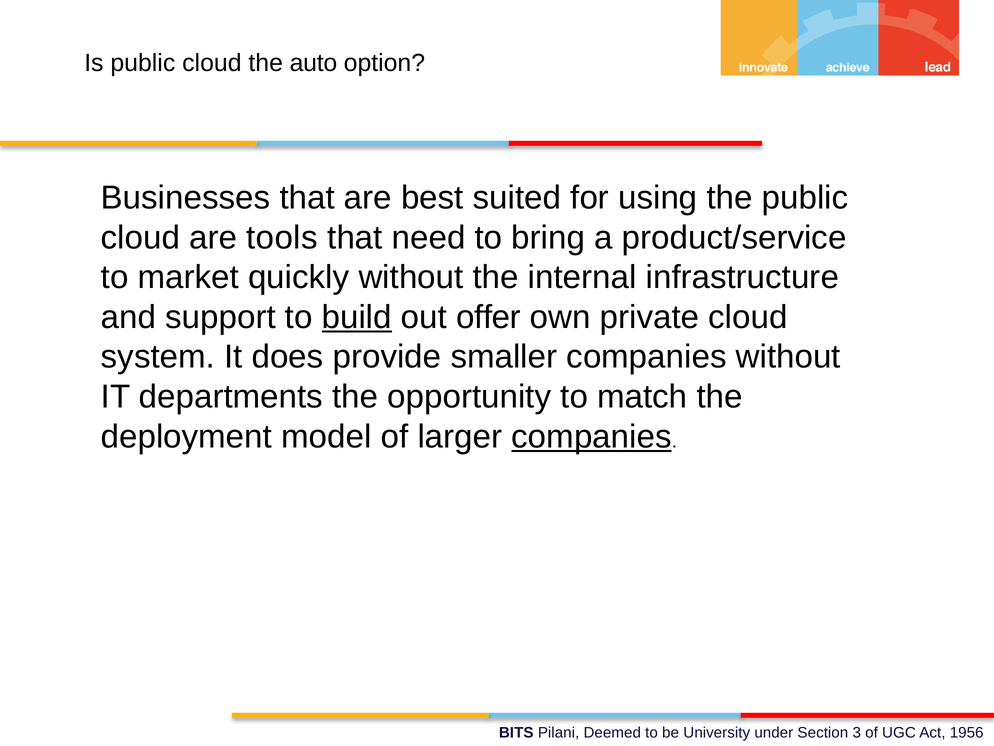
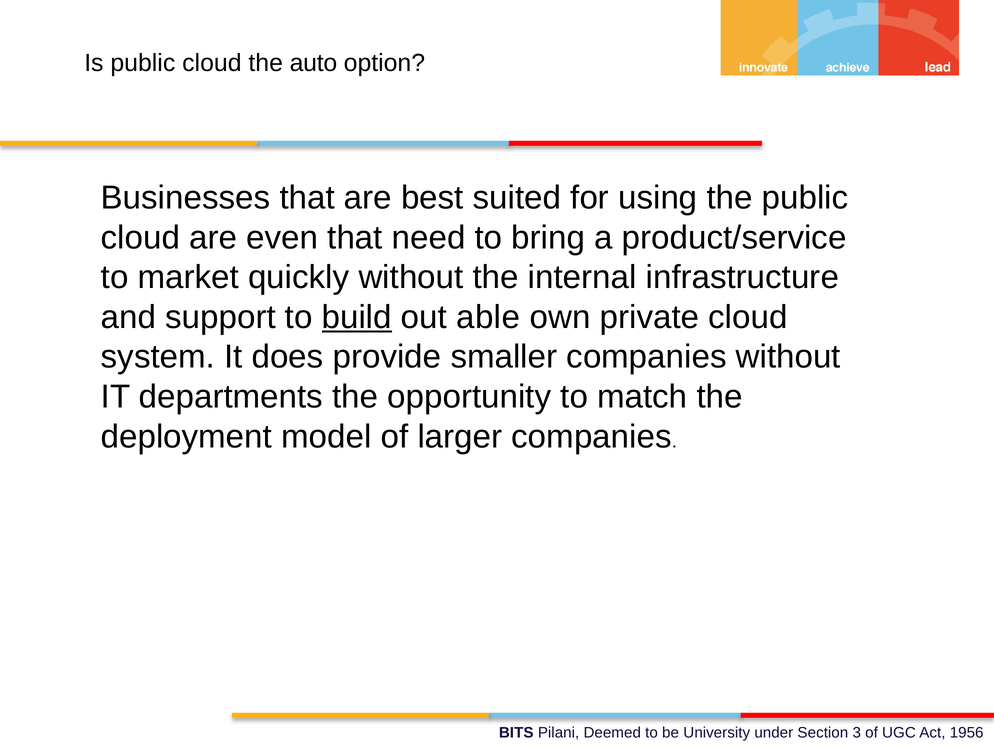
tools: tools -> even (282, 237)
offer: offer -> able (488, 317)
companies underline: present -> none (592, 436)
